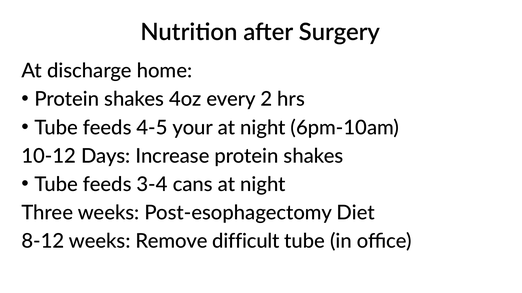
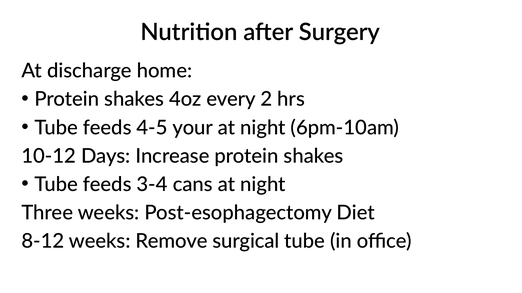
difficult: difficult -> surgical (246, 242)
